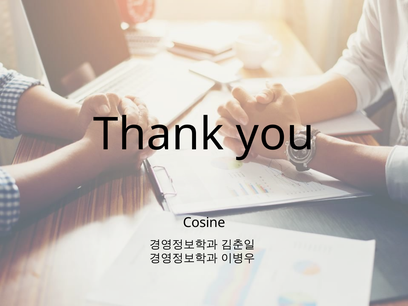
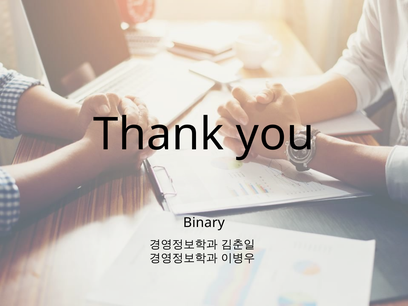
Cosine: Cosine -> Binary (204, 223)
